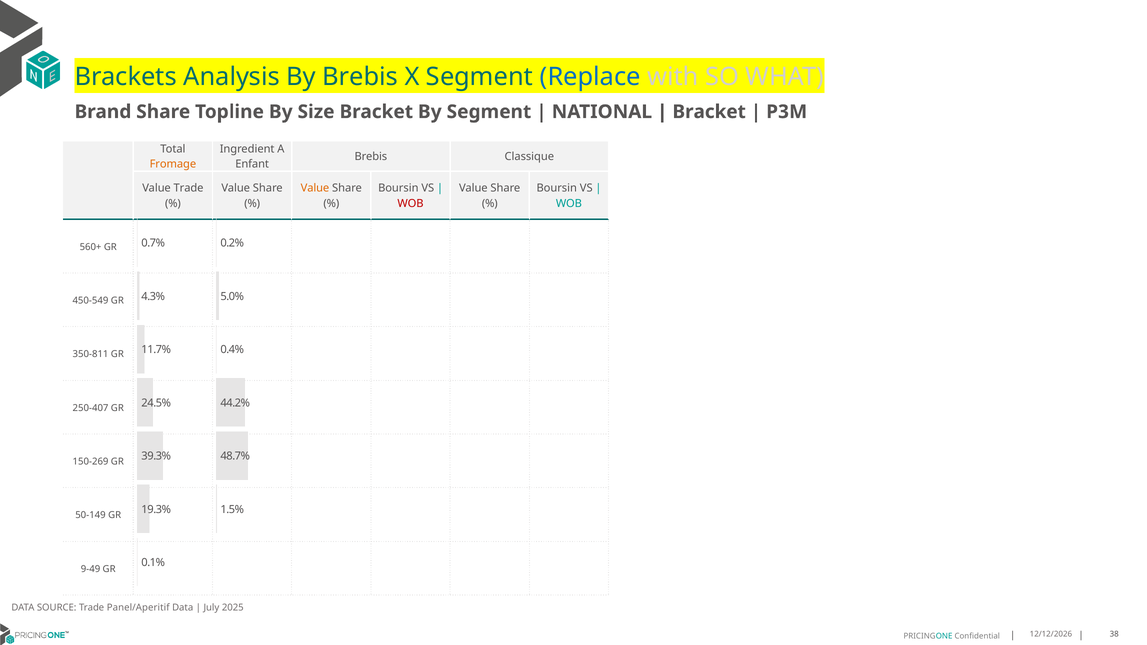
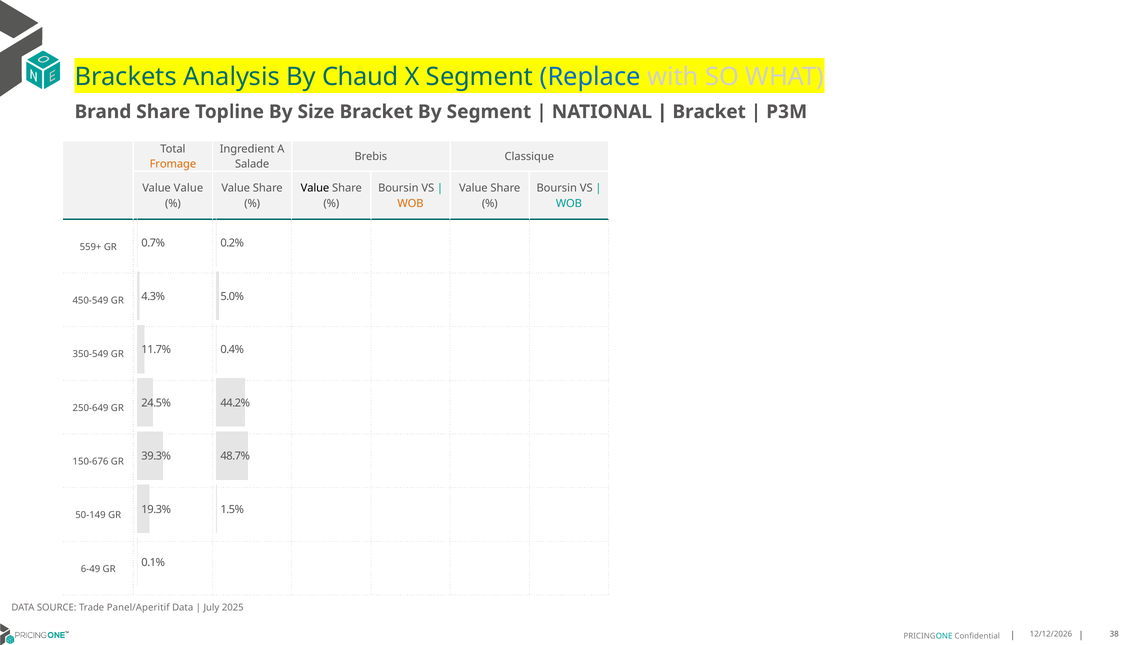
By Brebis: Brebis -> Chaud (360, 77)
Enfant: Enfant -> Salade (252, 164)
Value Trade: Trade -> Value (188, 188)
Value colour: orange -> black (315, 188)
WOB colour: red -> orange (411, 203)
560+: 560+ -> 559+ (91, 247)
350-811: 350-811 -> 350-549 (91, 354)
250-407: 250-407 -> 250-649 (91, 408)
150-269: 150-269 -> 150-676 (91, 462)
9-49: 9-49 -> 6-49 (91, 569)
